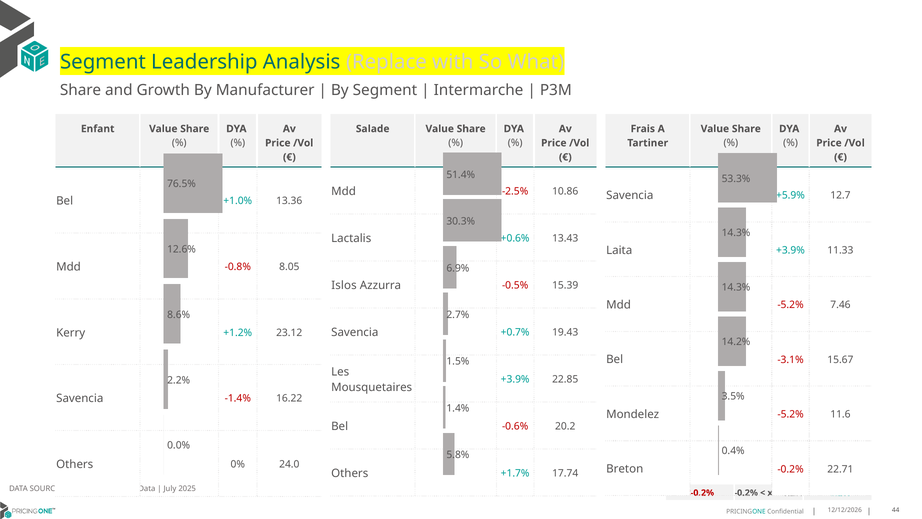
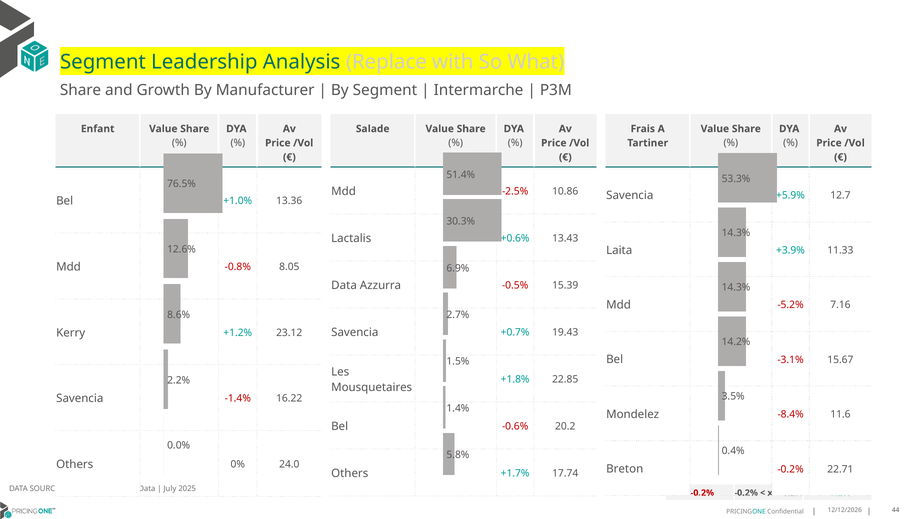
Islos: Islos -> Data (344, 285)
7.46: 7.46 -> 7.16 (840, 305)
+3.9%: +3.9% -> +1.8% (515, 379)
Mondelez -5.2%: -5.2% -> -8.4% (791, 414)
